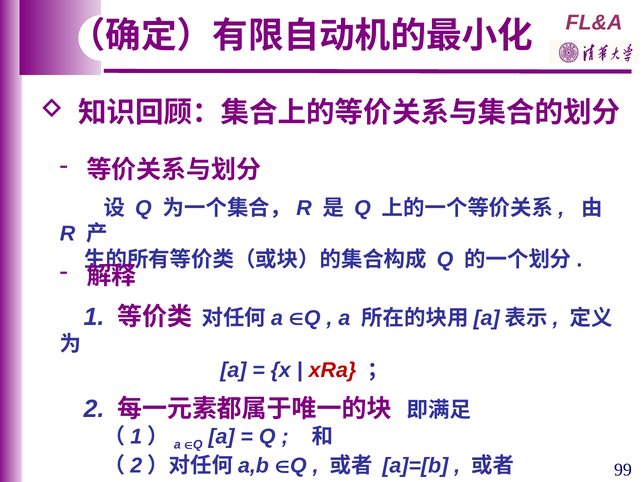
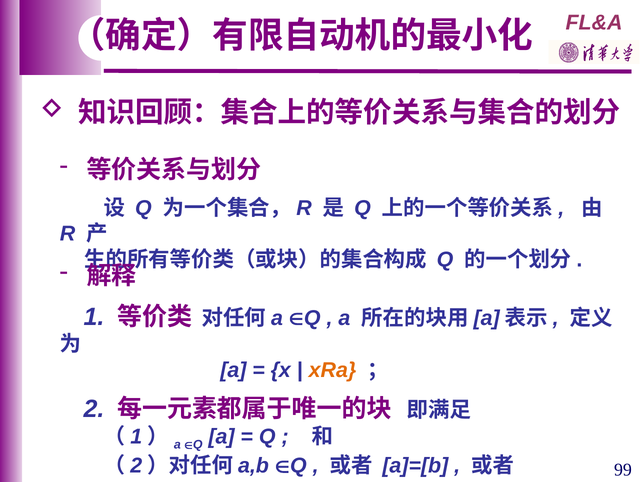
xRa colour: red -> orange (332, 370)
